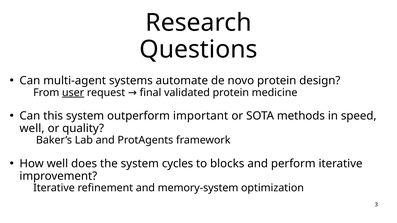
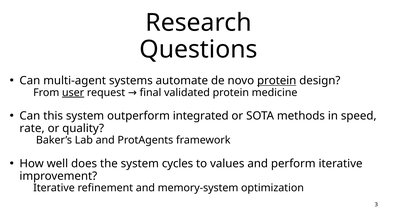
protein underline: none -> present (277, 81)
important: important -> integrated (201, 116)
well: well -> rate (32, 128)
blocks: blocks -> values (227, 164)
